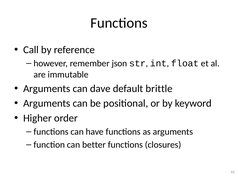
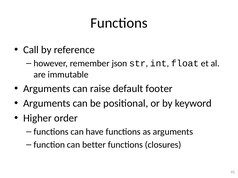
dave: dave -> raise (100, 89)
brittle: brittle -> footer (159, 89)
